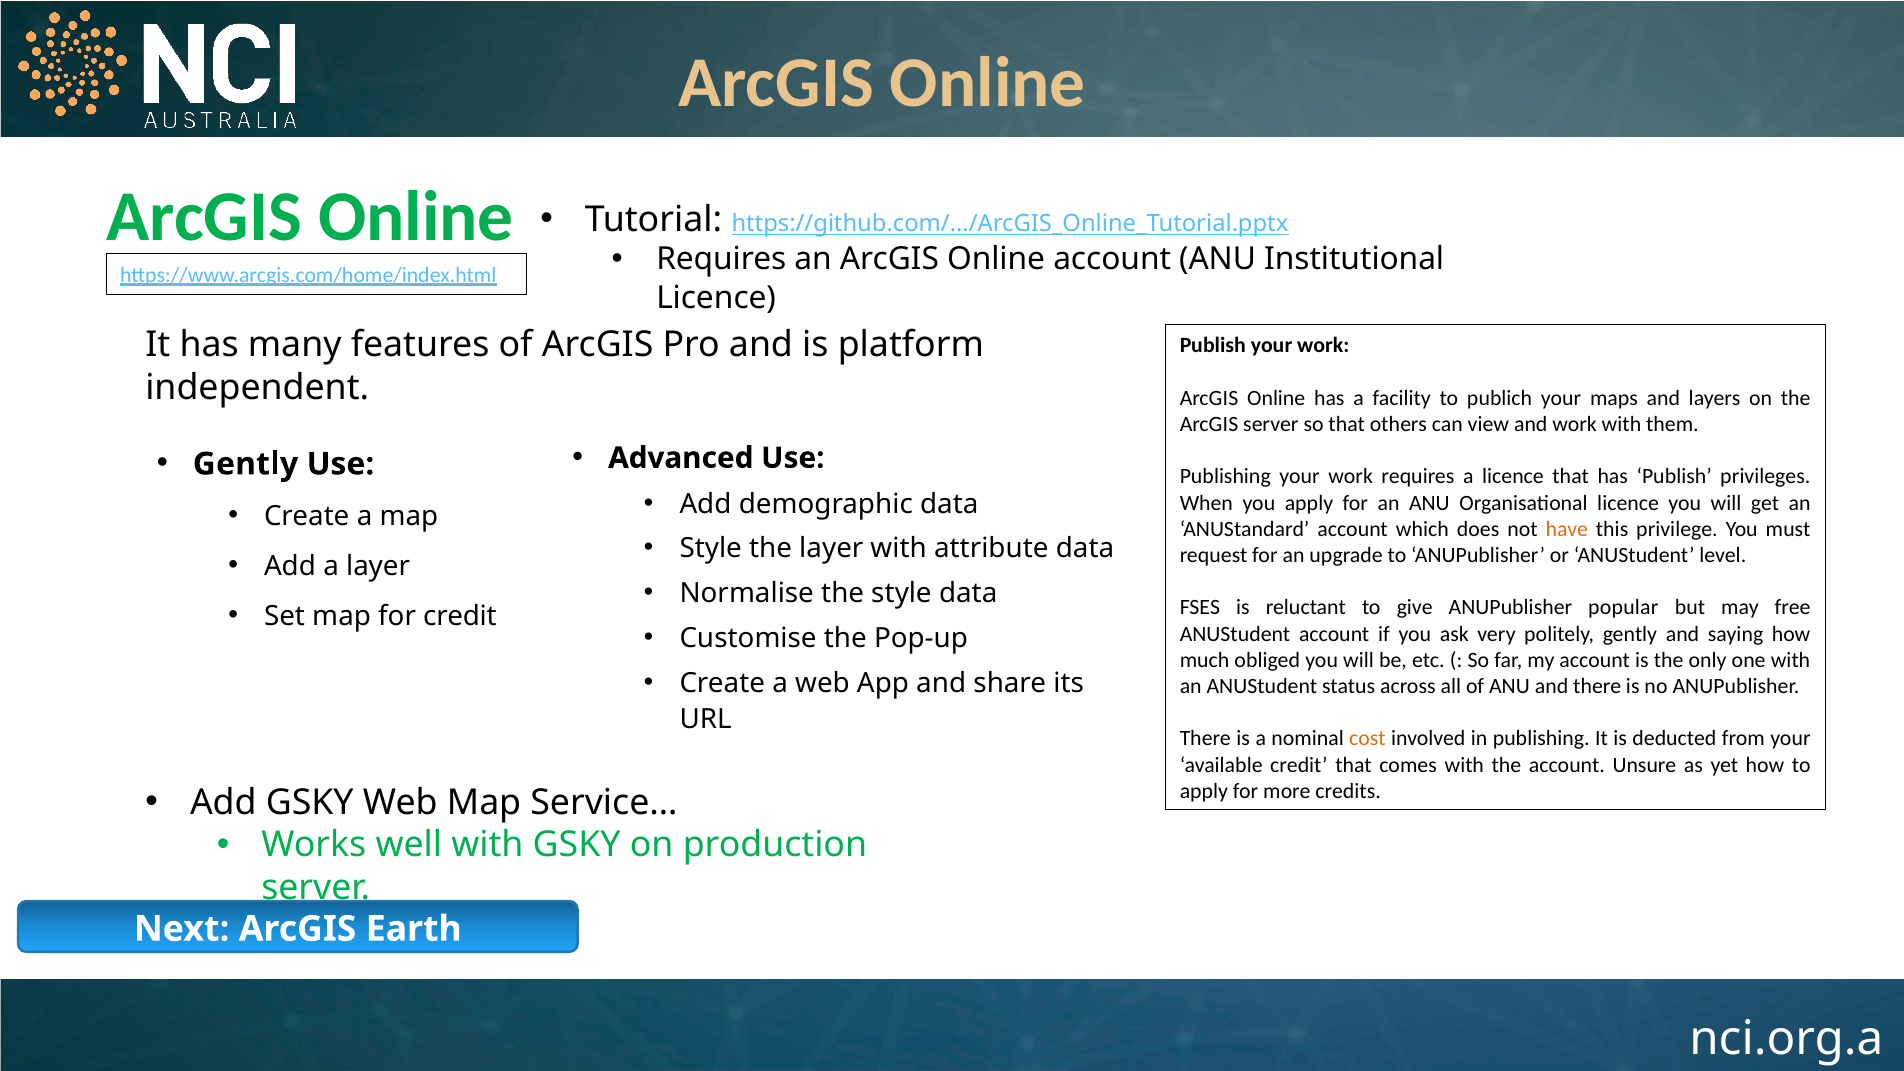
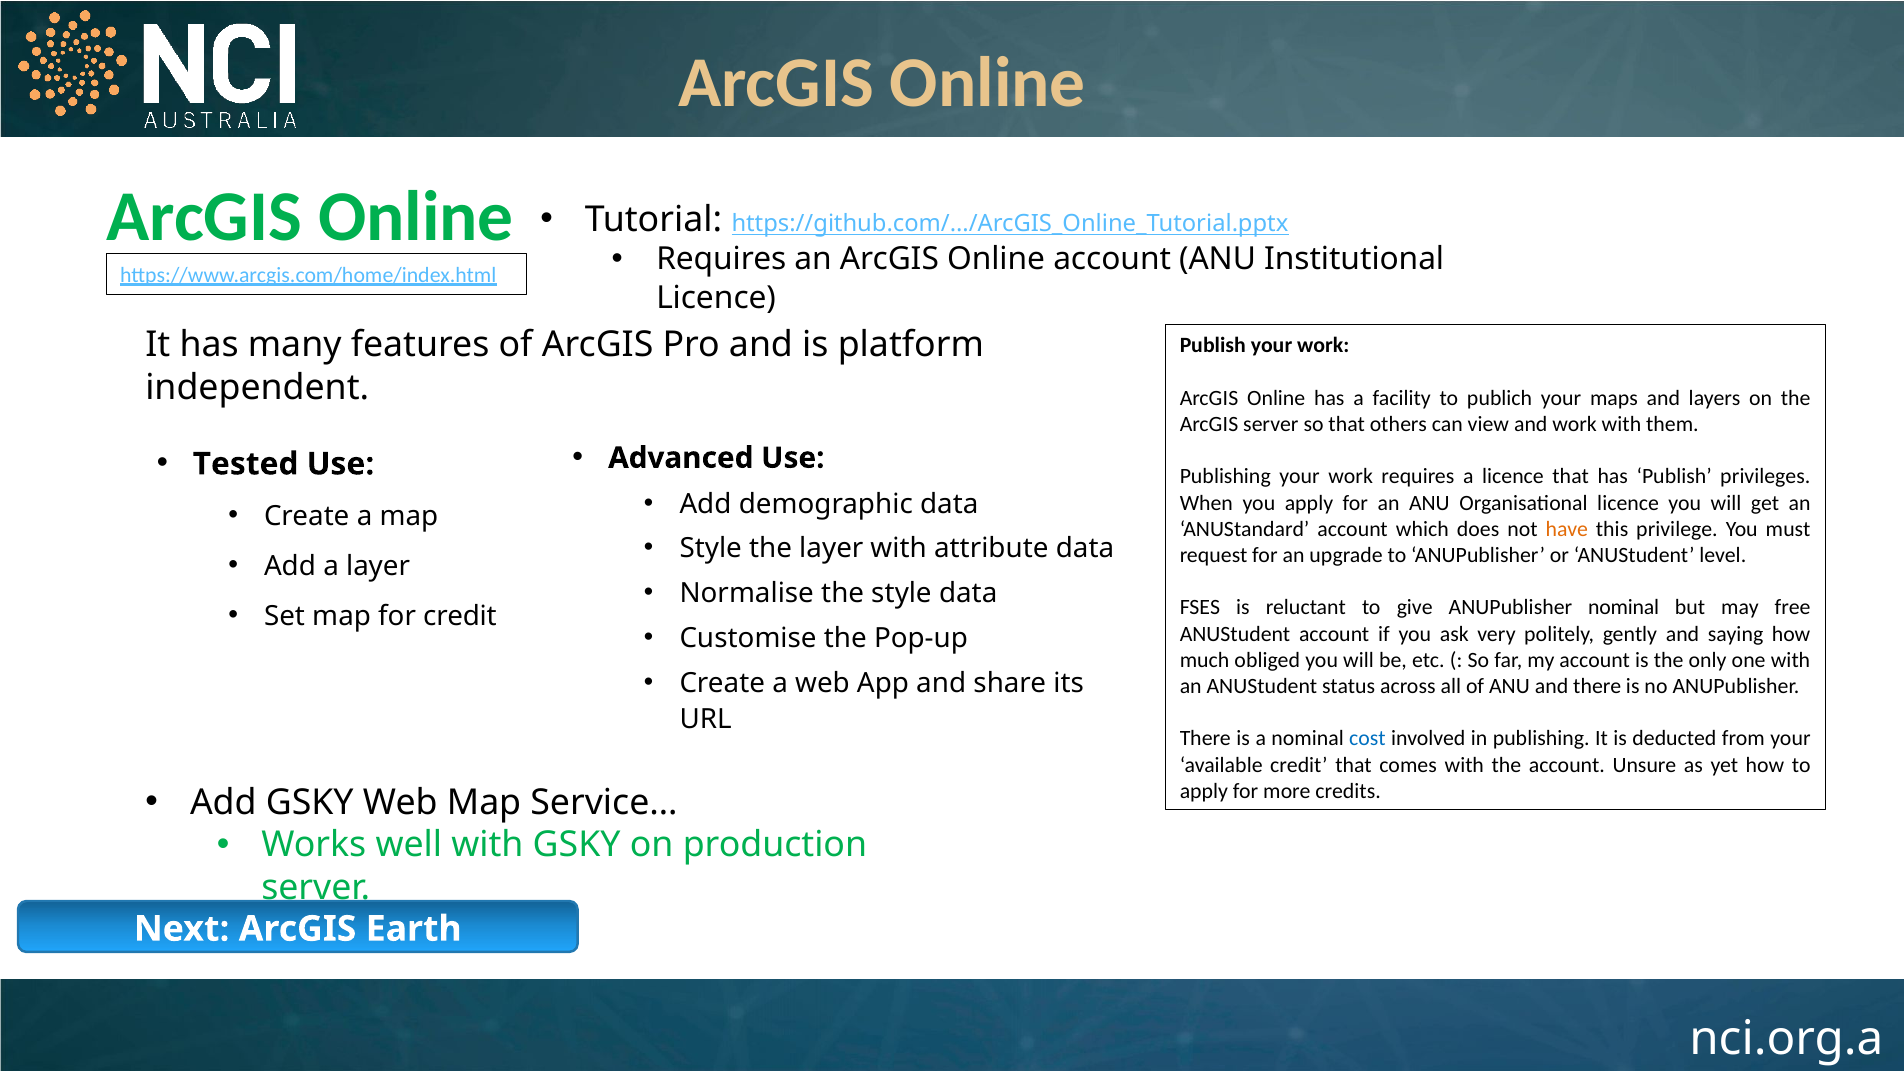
Gently: Gently -> Tested (246, 464)
ANUPublisher popular: popular -> nominal (1624, 608)
cost colour: orange -> blue (1367, 739)
